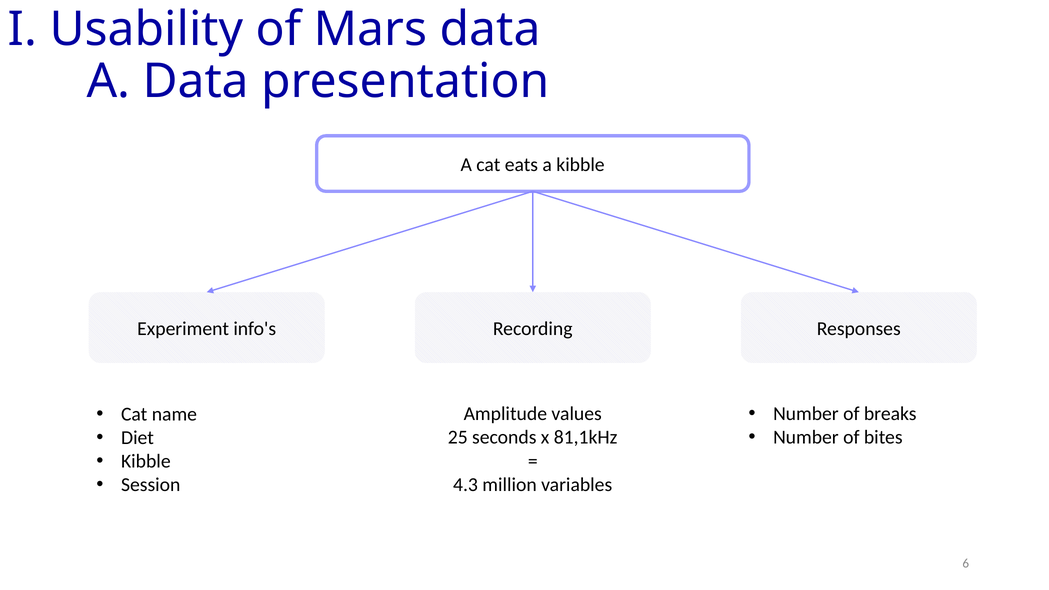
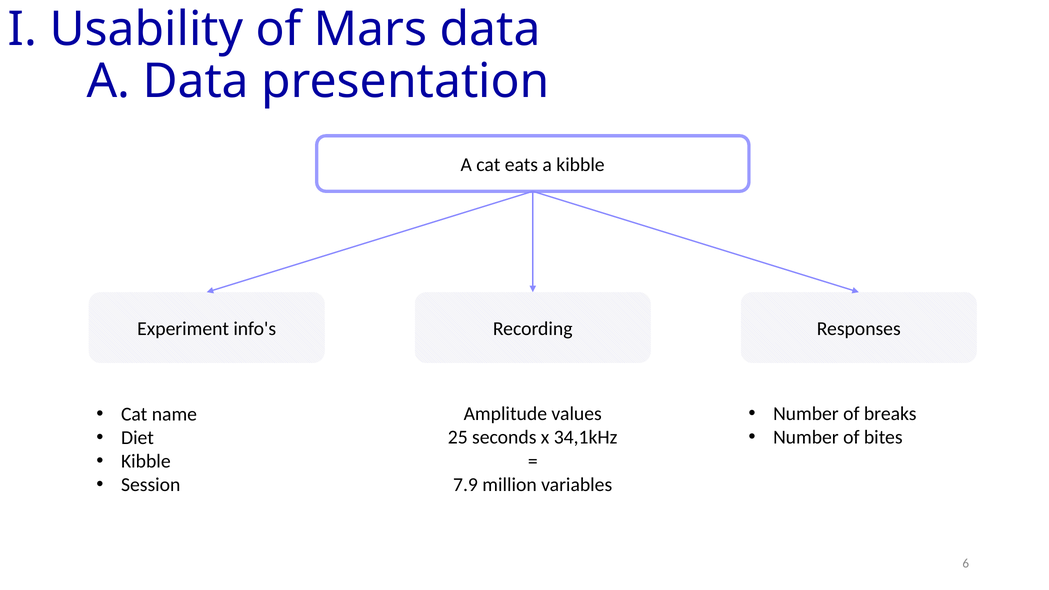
81,1kHz: 81,1kHz -> 34,1kHz (586, 437)
4.3: 4.3 -> 7.9 (466, 485)
